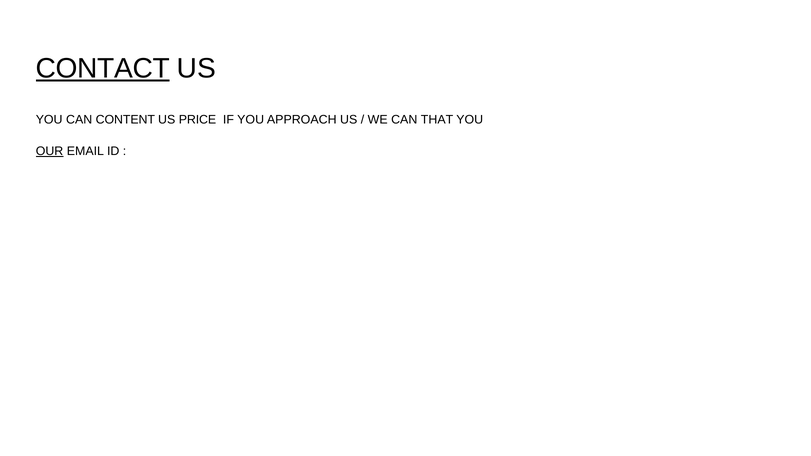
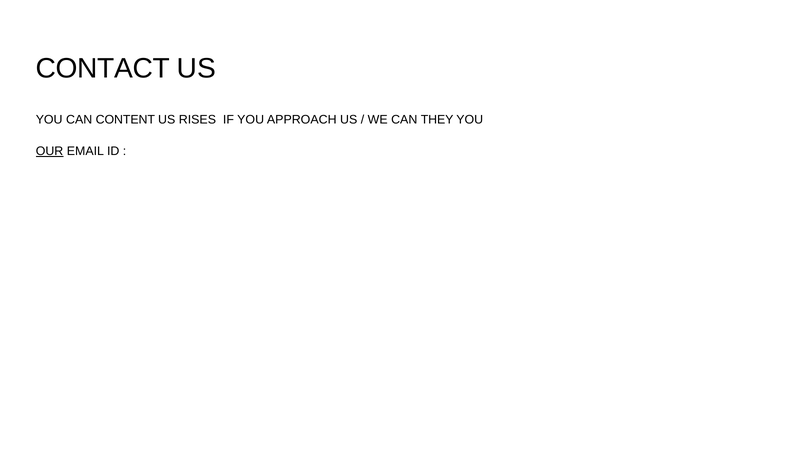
CONTACT underline: present -> none (103, 68)
PRICE: PRICE -> RISES (197, 119)
THAT: THAT -> THEY (437, 119)
